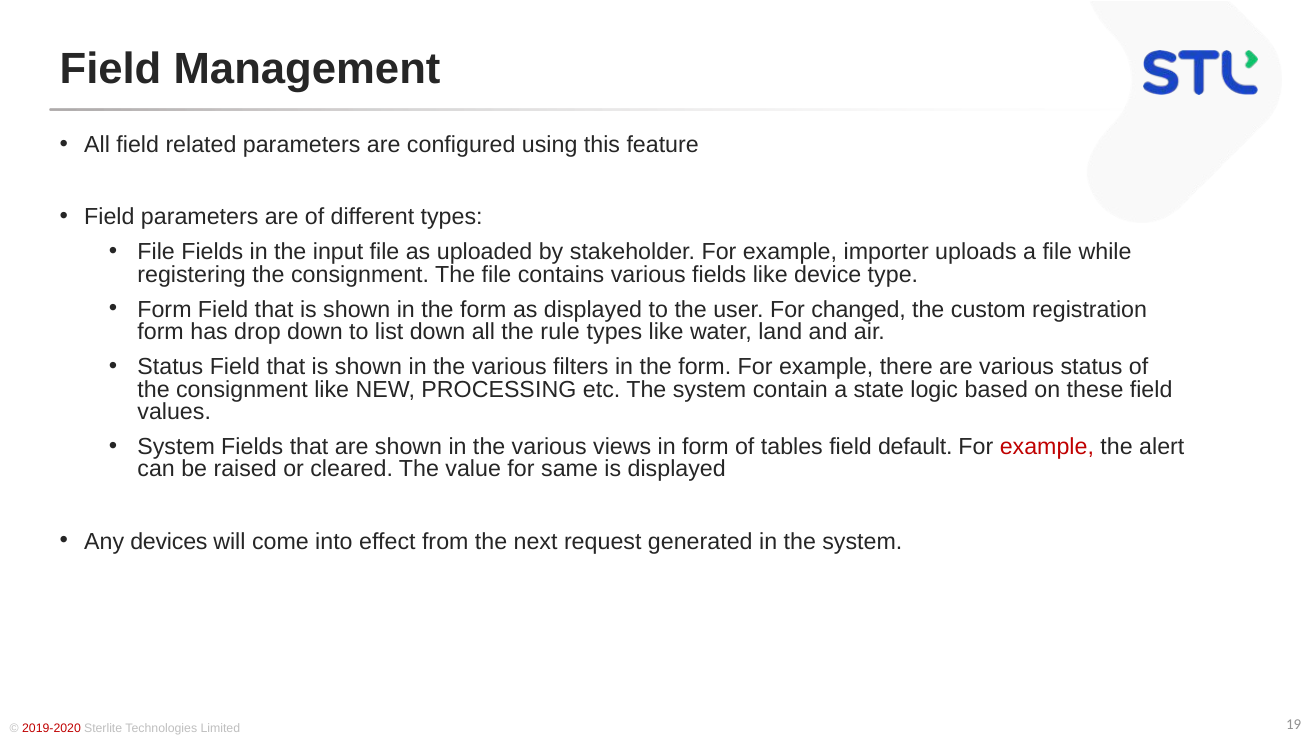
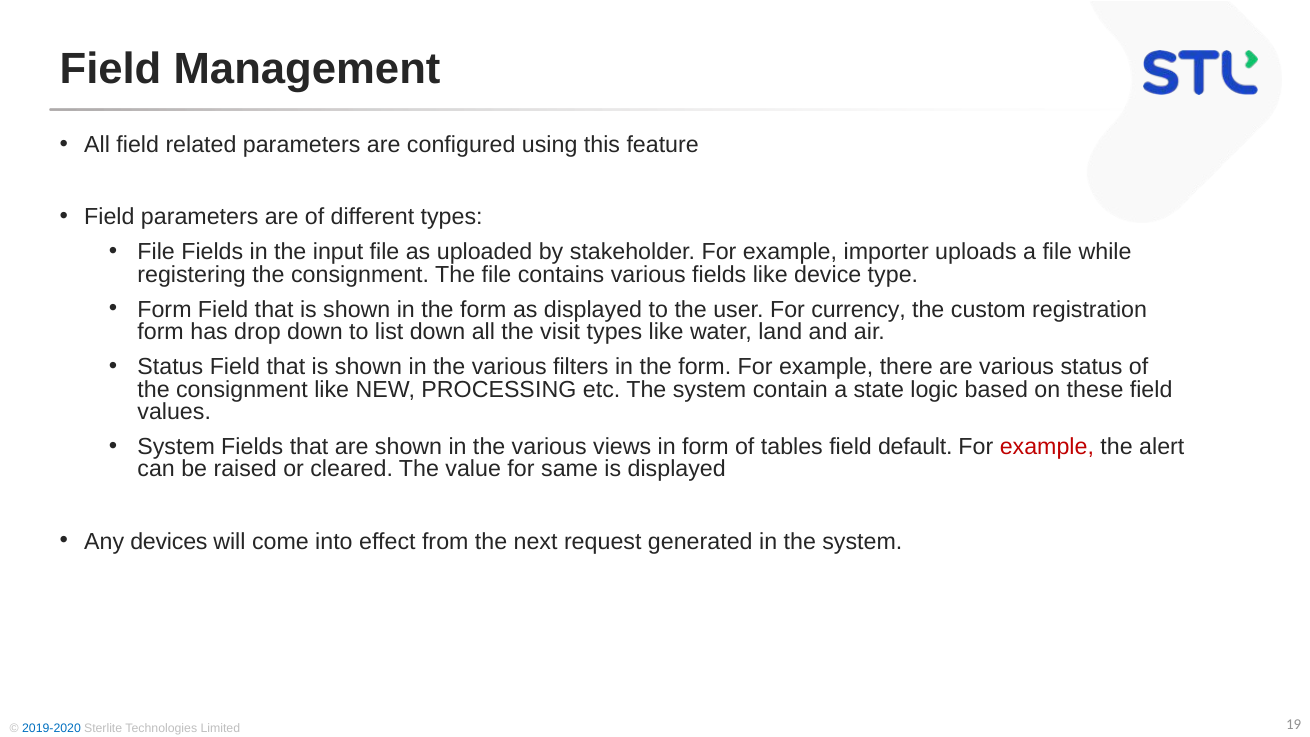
changed: changed -> currency (859, 309)
rule: rule -> visit (560, 332)
2019-2020 colour: red -> blue (51, 728)
